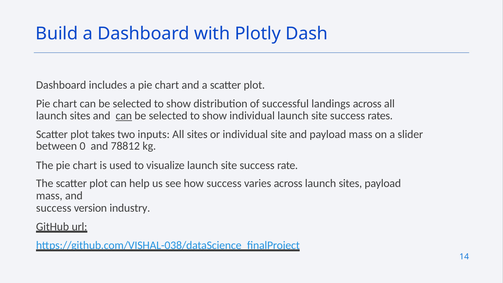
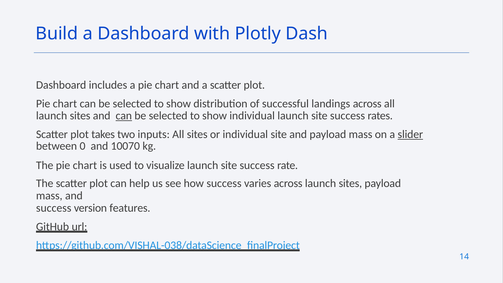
slider underline: none -> present (410, 134)
78812: 78812 -> 10070 (125, 146)
industry: industry -> features (130, 208)
